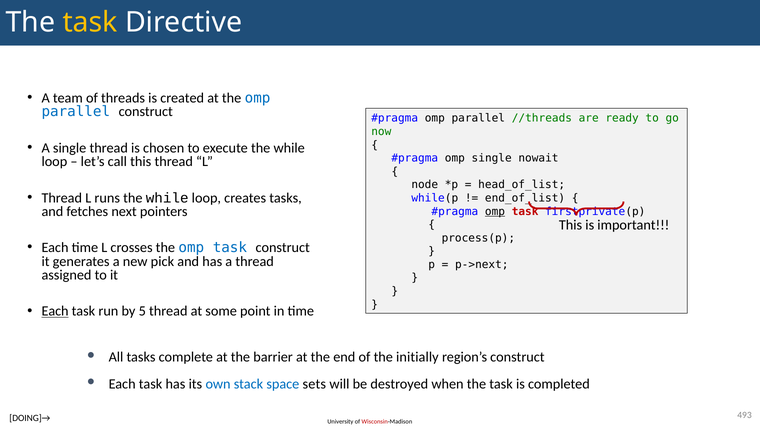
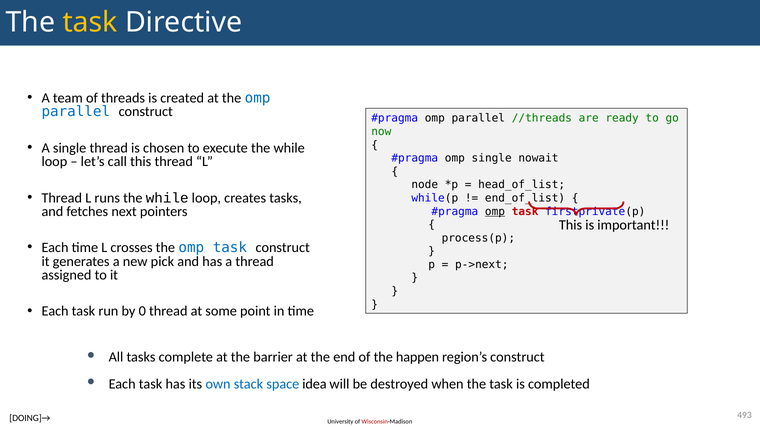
Each underline: present -> none (55, 312)
5: 5 -> 0 (142, 312)
initially: initially -> happen (418, 358)
sets: sets -> idea (314, 384)
